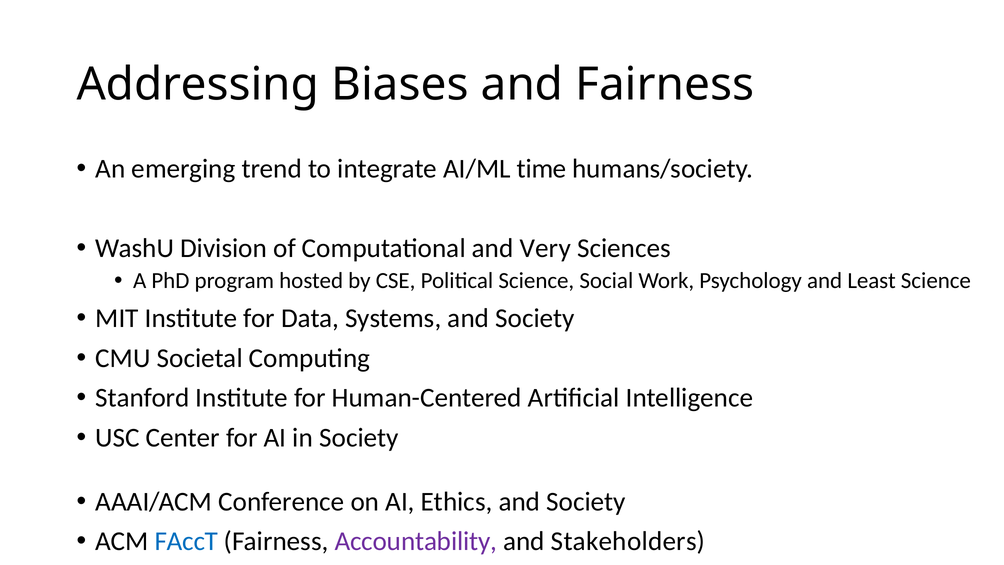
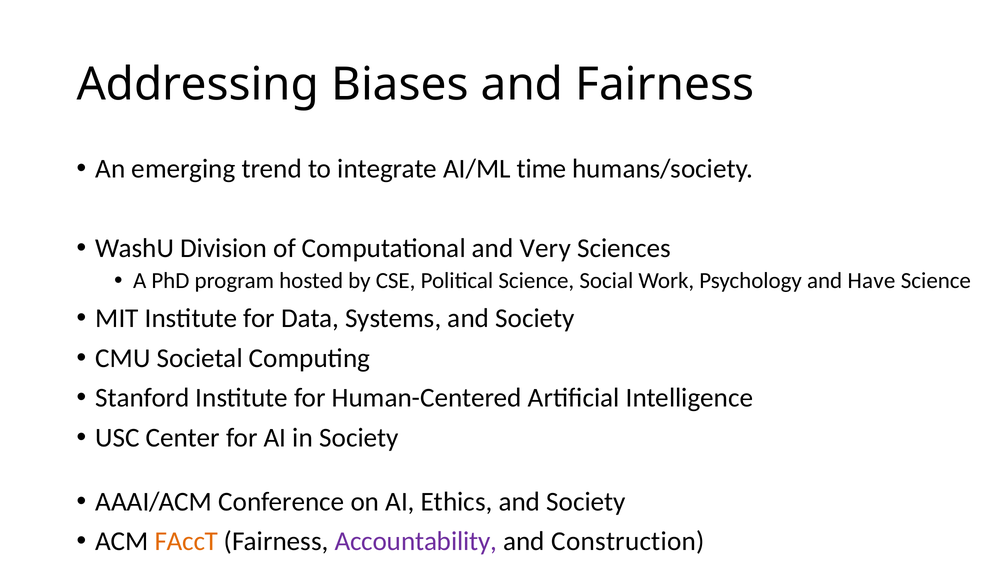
Least: Least -> Have (871, 281)
FAccT colour: blue -> orange (186, 541)
Stakeholders: Stakeholders -> Construction (628, 541)
